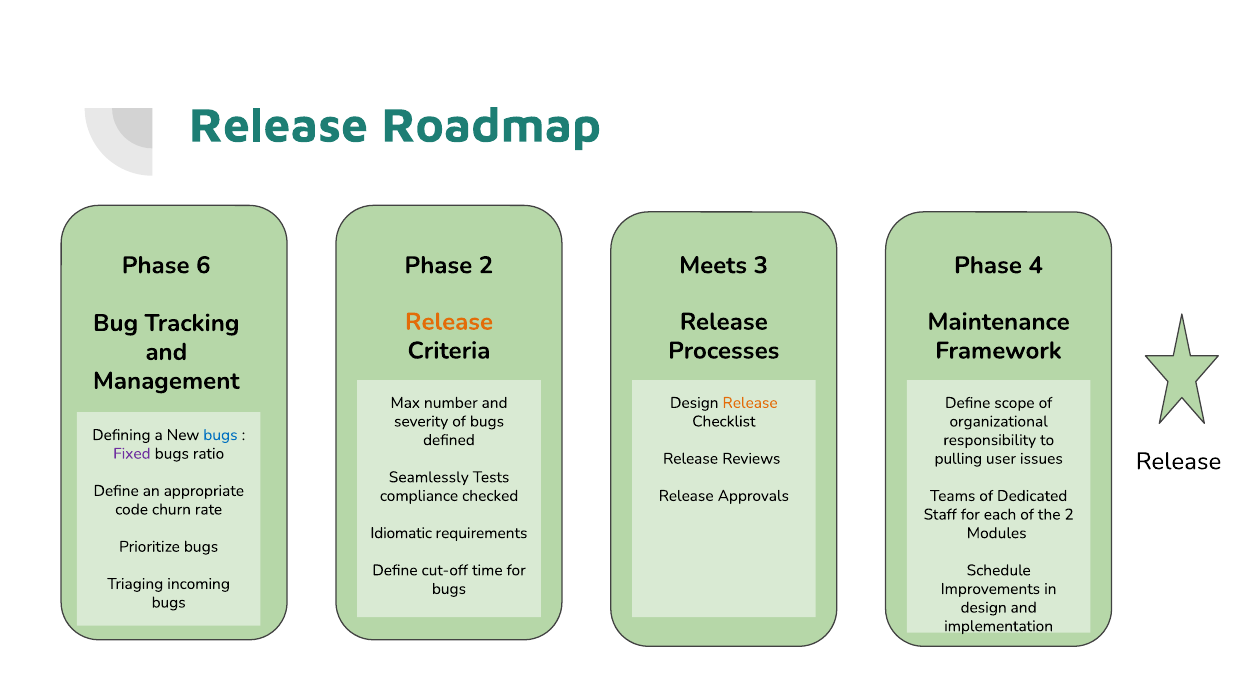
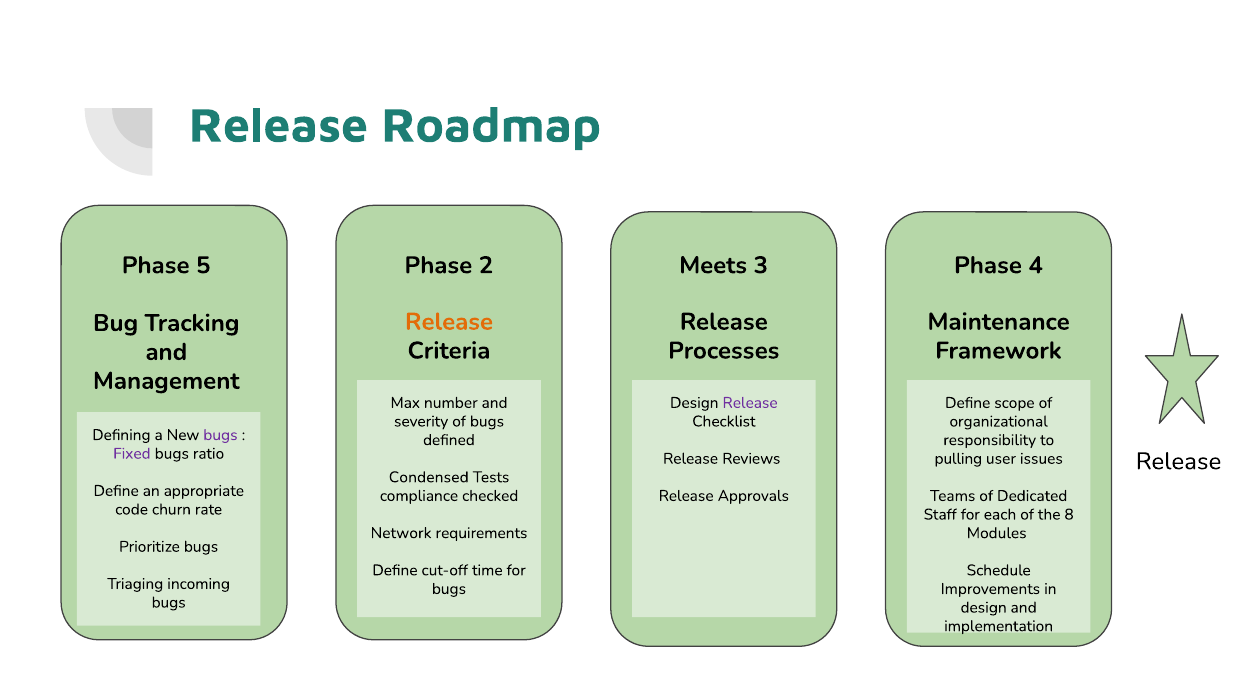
6: 6 -> 5 (203, 265)
Release colour: orange -> purple (750, 403)
bugs colour: blue -> purple (220, 435)
Seamlessly: Seamlessly -> Condensed (429, 477)
the 2: 2 -> 8 (1069, 515)
Idiomatic: Idiomatic -> Network (401, 533)
